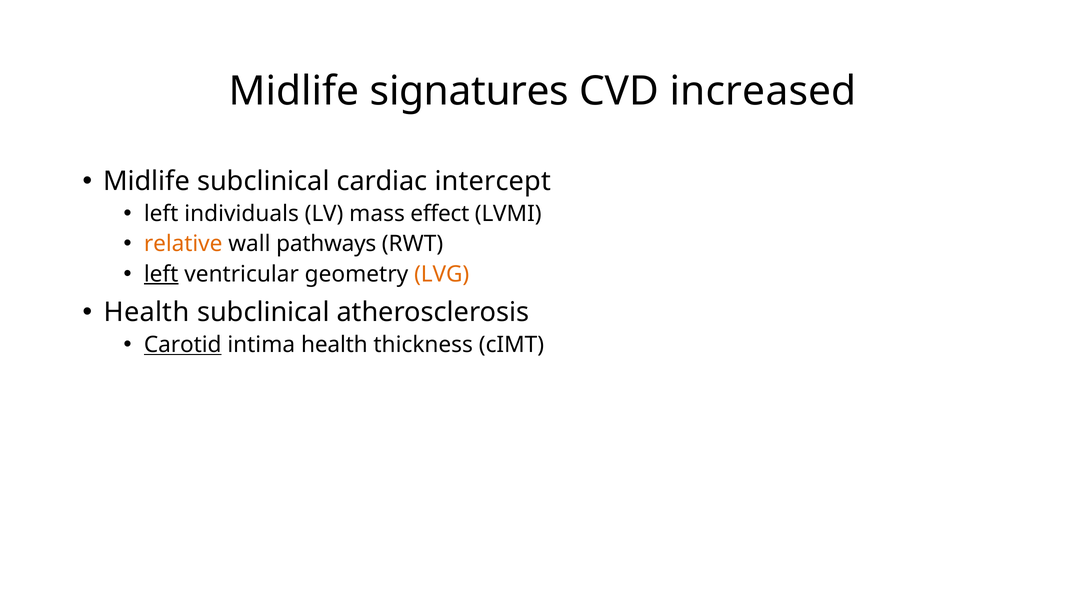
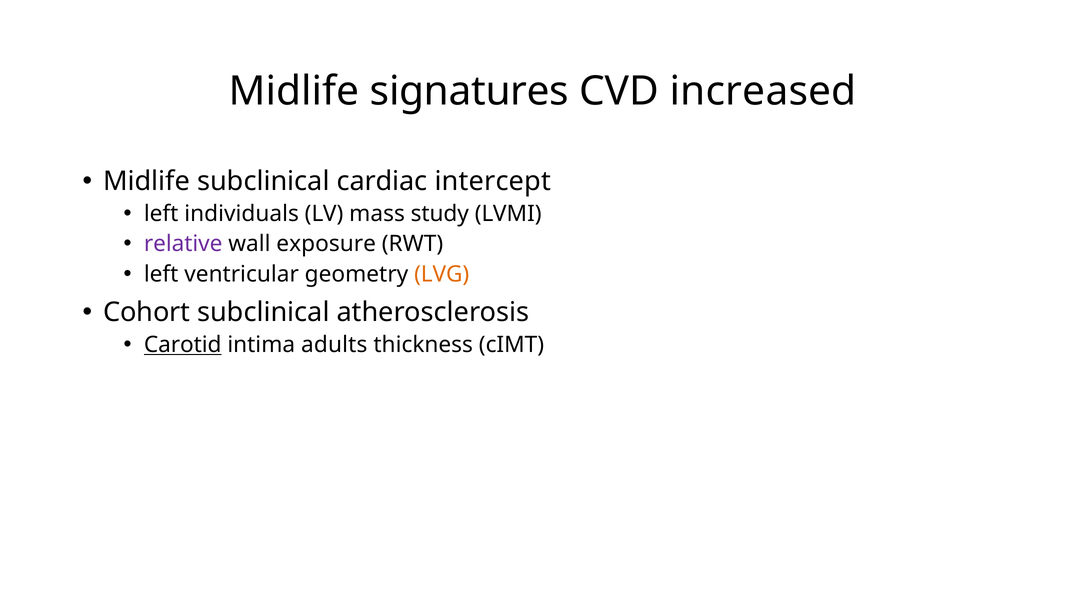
effect: effect -> study (440, 214)
relative colour: orange -> purple (183, 244)
pathways: pathways -> exposure (326, 244)
left underline: present -> none (161, 274)
Health: Health -> Cohort (147, 312)
intima health: health -> adults (334, 345)
